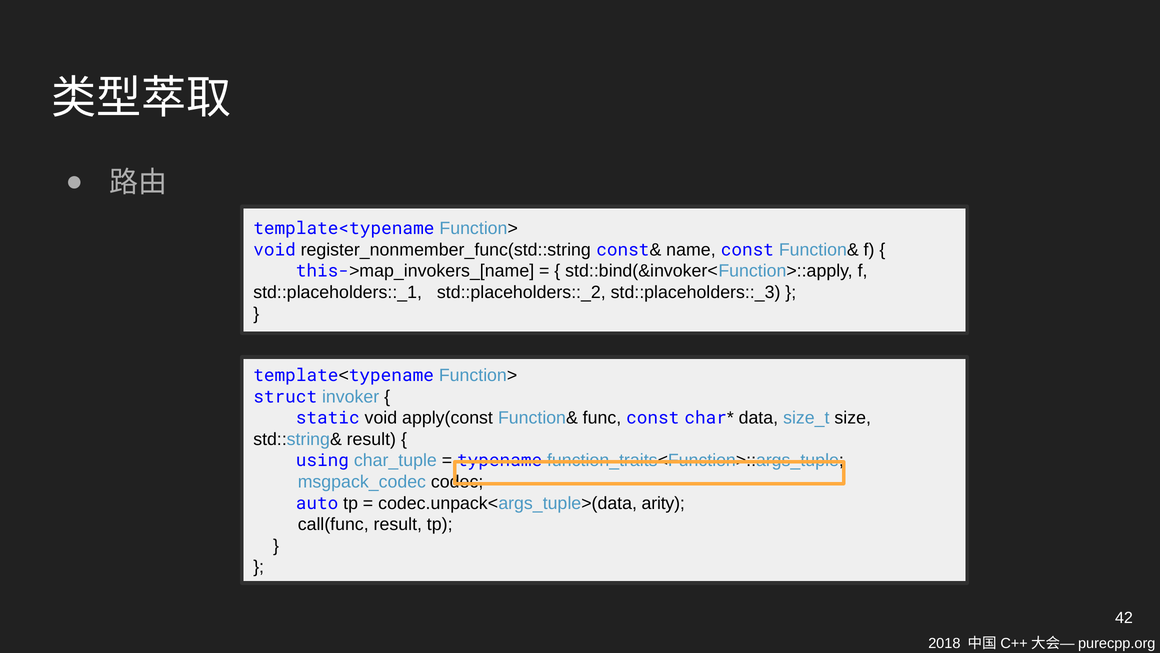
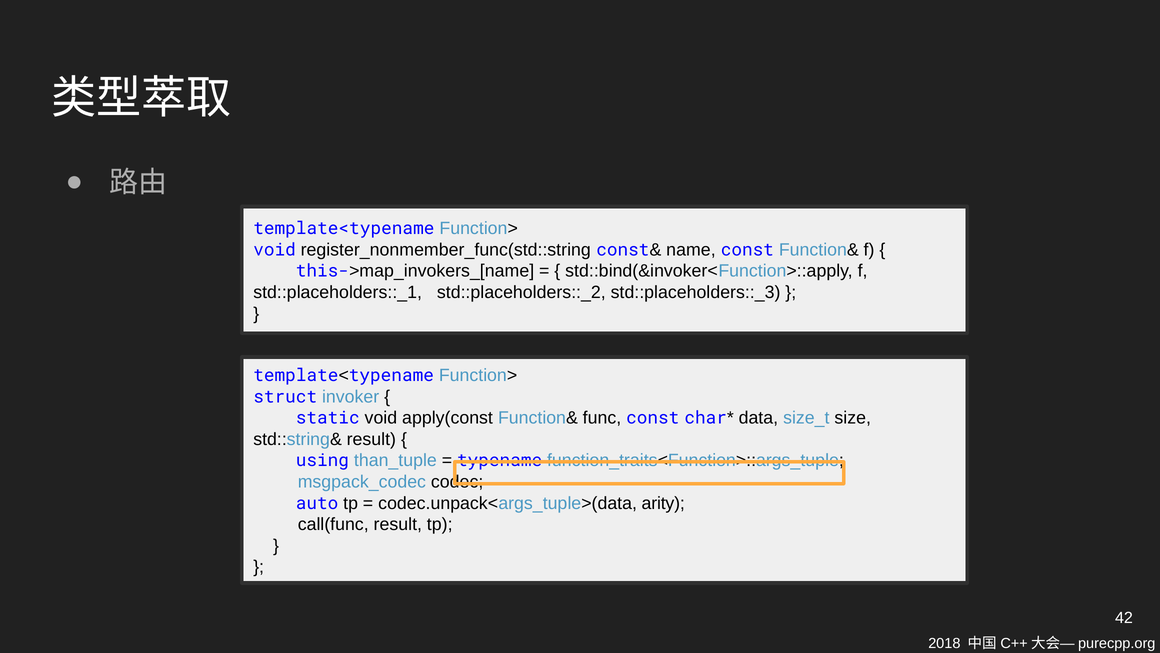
char_tuple: char_tuple -> than_tuple (395, 460)
